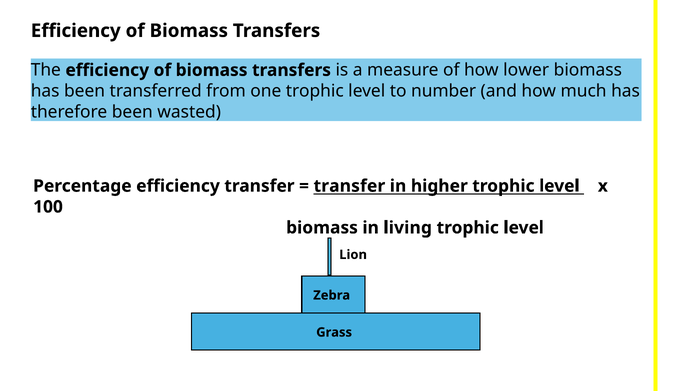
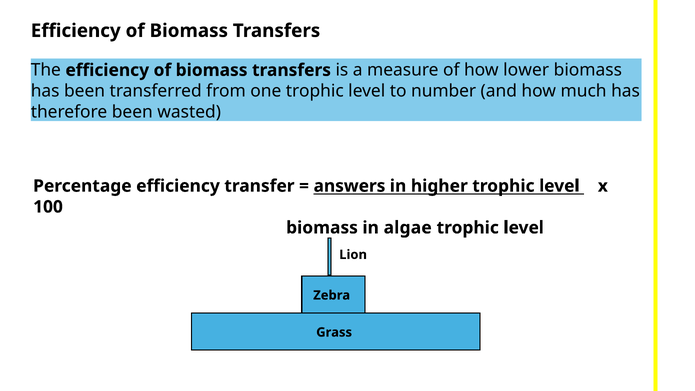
transfer: transfer -> answers (349, 186)
living: living -> algae (408, 228)
